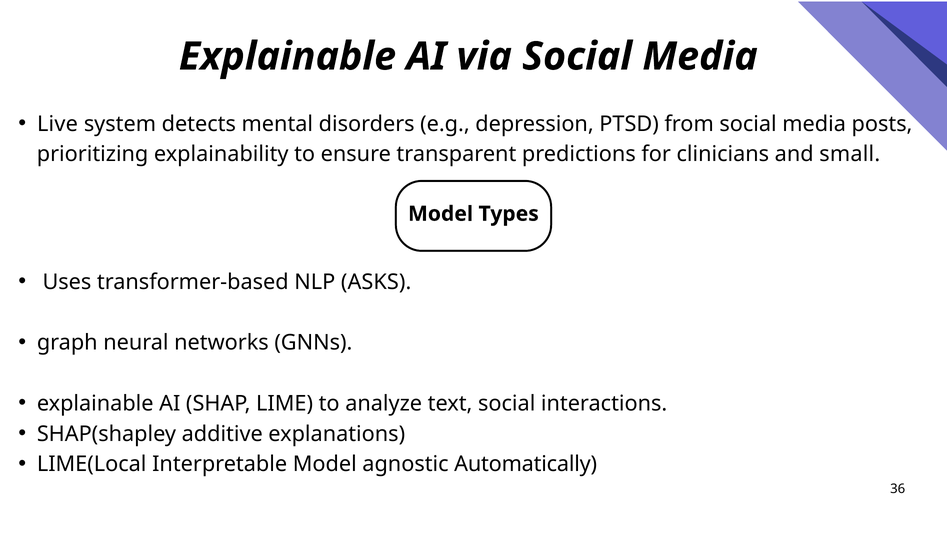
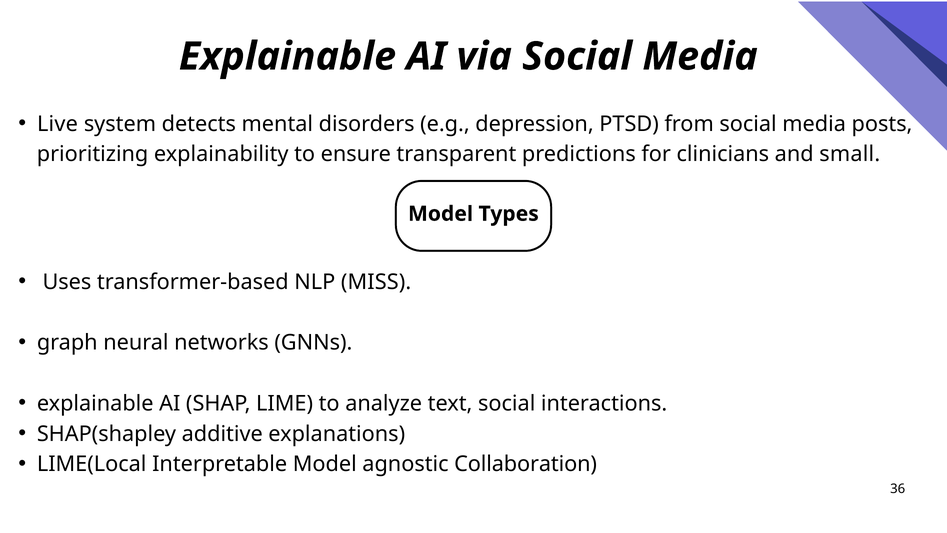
ASKS: ASKS -> MISS (376, 282)
Automatically: Automatically -> Collaboration (526, 464)
